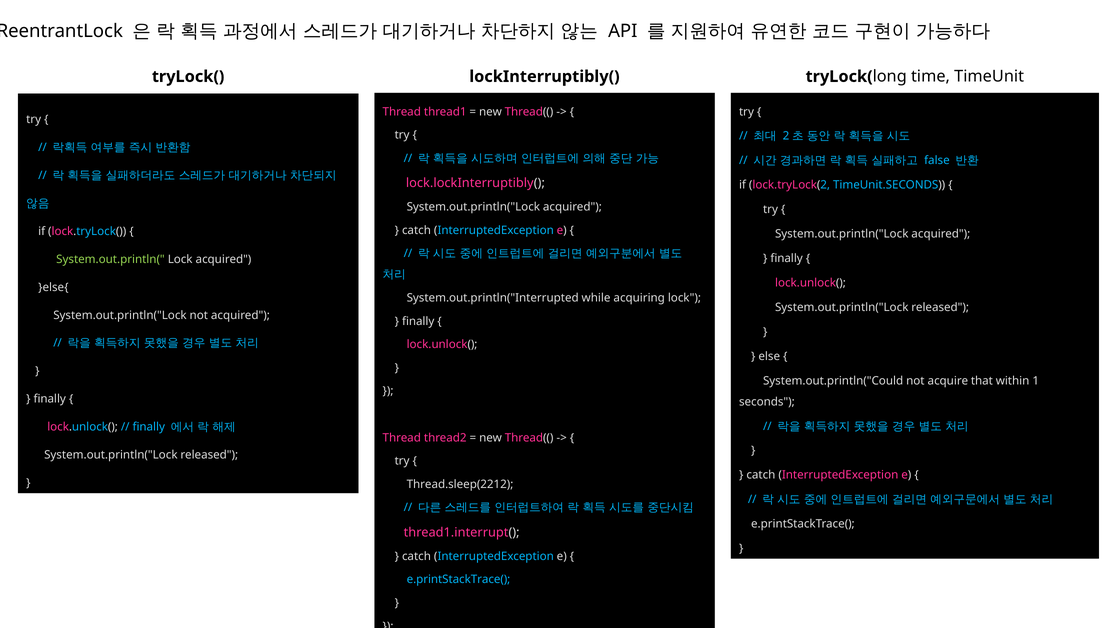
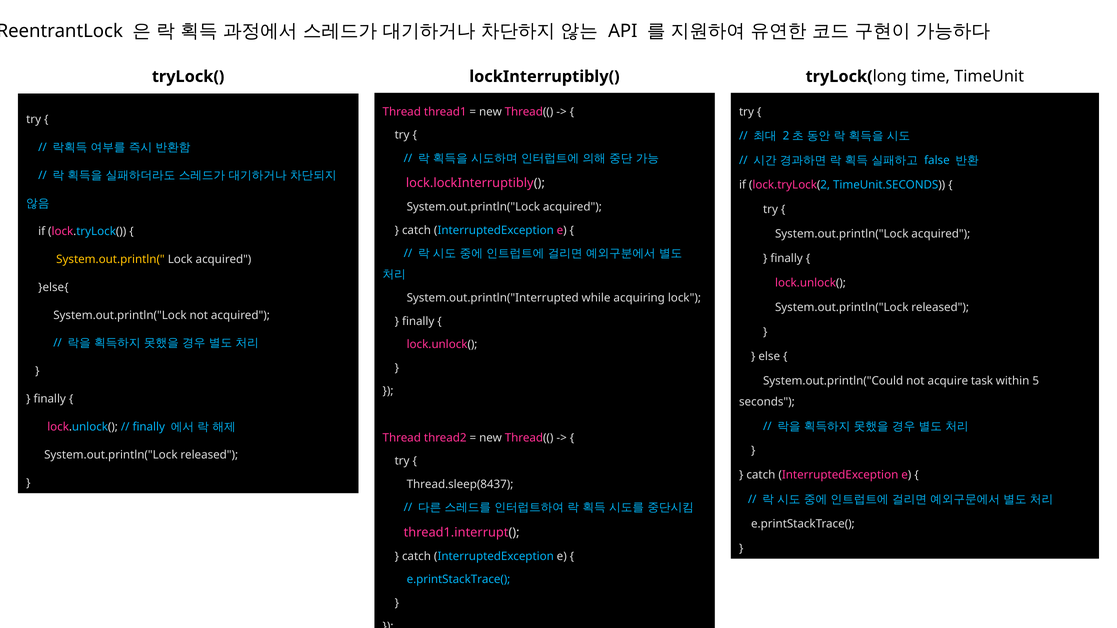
System.out.println( colour: light green -> yellow (110, 259)
that: that -> task (982, 381)
1: 1 -> 5 (1036, 381)
Thread.sleep(2212: Thread.sleep(2212 -> Thread.sleep(8437 (460, 485)
